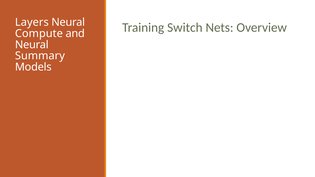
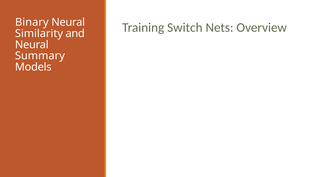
Layers: Layers -> Binary (32, 22)
Compute: Compute -> Similarity (39, 34)
